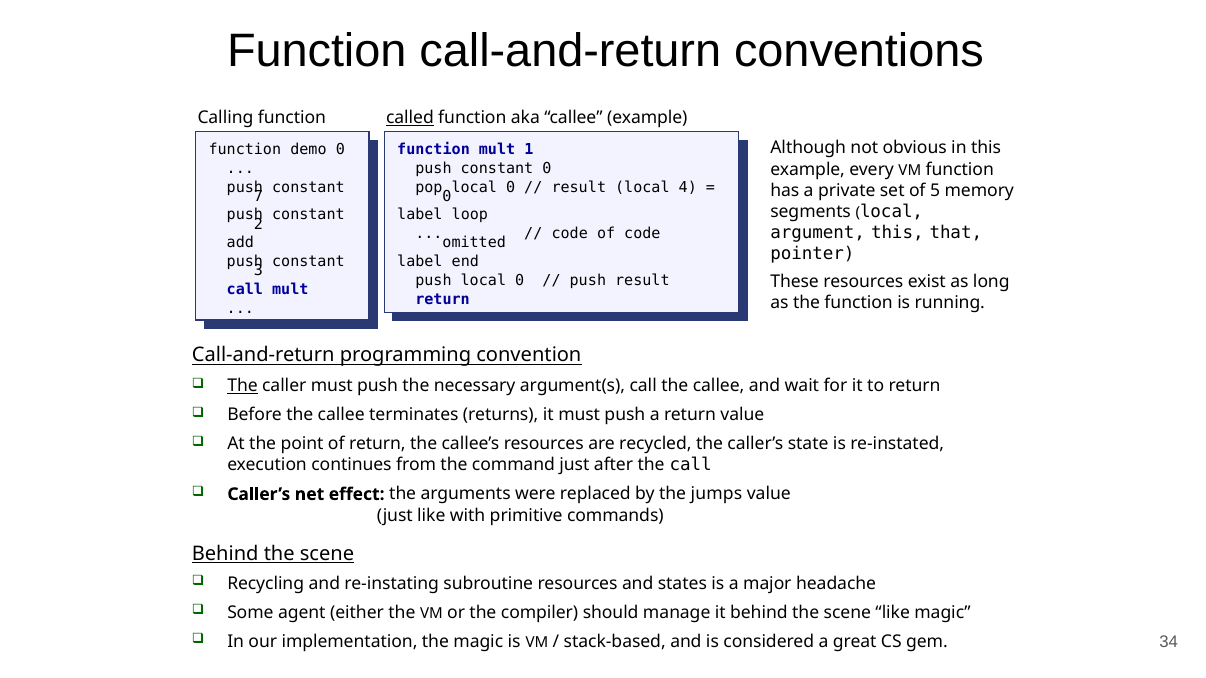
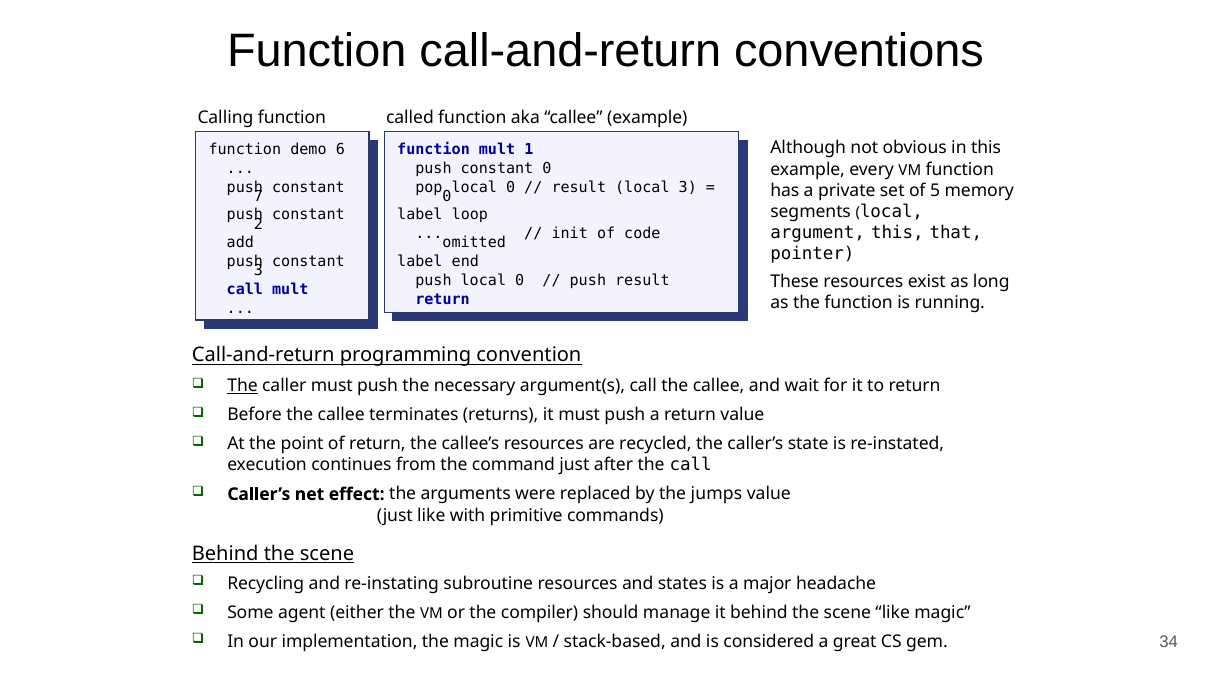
called underline: present -> none (410, 118)
demo 0: 0 -> 6 (340, 150)
4: 4 -> 3 (688, 187)
code: code -> init (570, 234)
